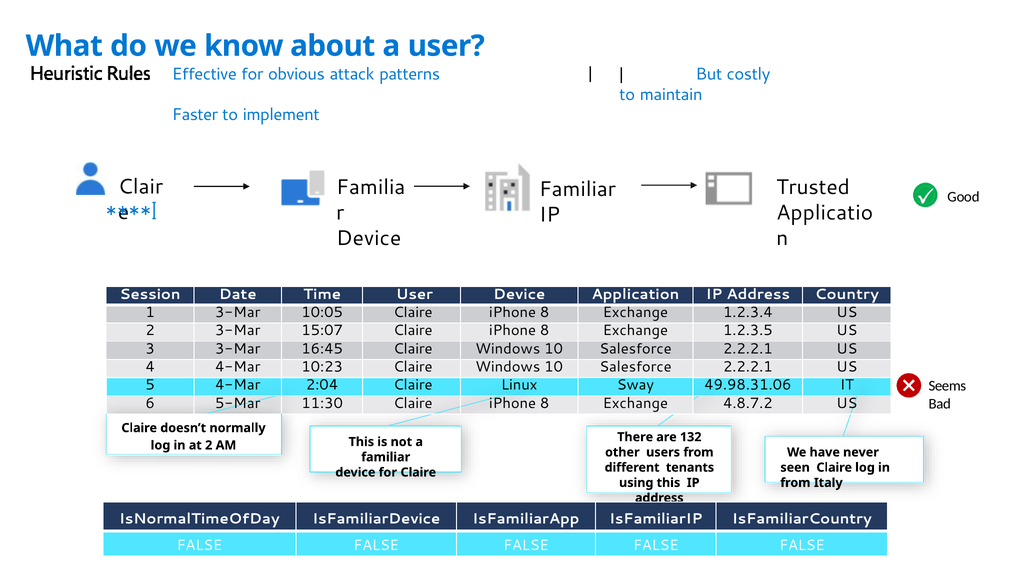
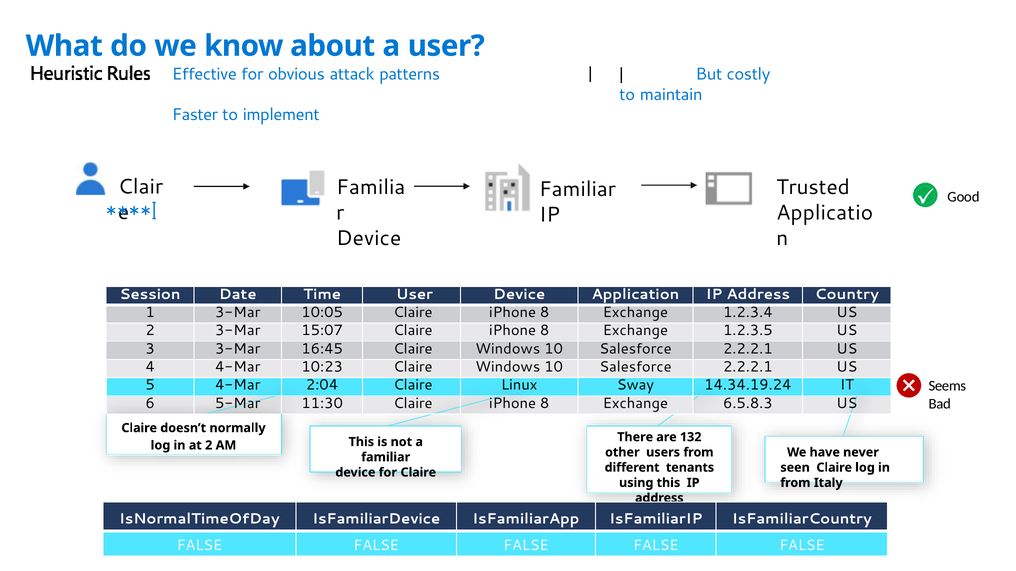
49.98.31.06: 49.98.31.06 -> 14.34.19.24 (748, 385)
4.8.7.2: 4.8.7.2 -> 6.5.8.3 (748, 404)
